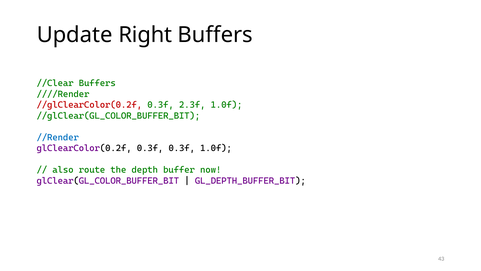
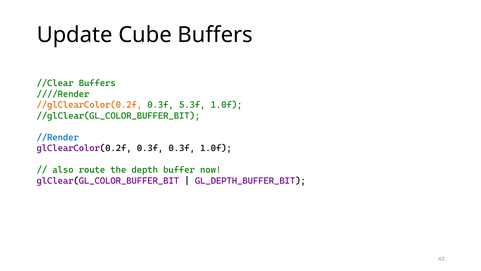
Right: Right -> Cube (145, 35)
//glClearColor(0.2f colour: red -> orange (89, 105)
2.3f: 2.3f -> 5.3f (192, 105)
